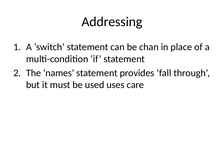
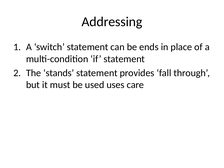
chan: chan -> ends (149, 47)
names: names -> stands (59, 73)
